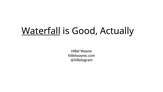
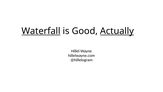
Actually underline: none -> present (117, 31)
